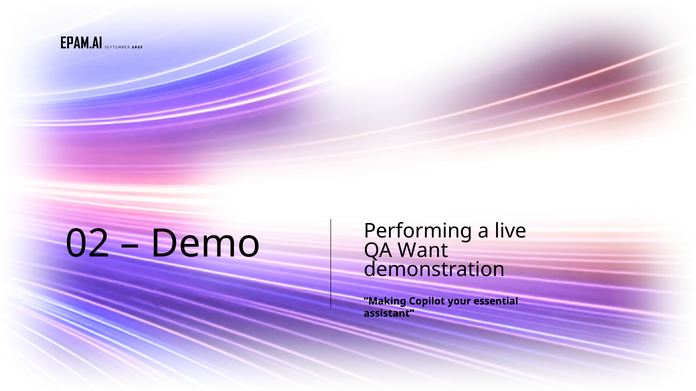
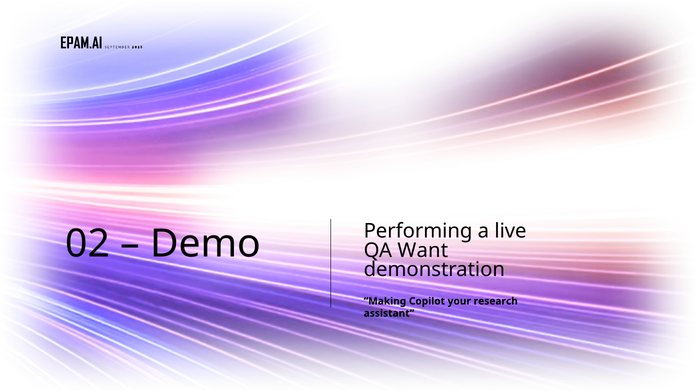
essential: essential -> research (496, 302)
